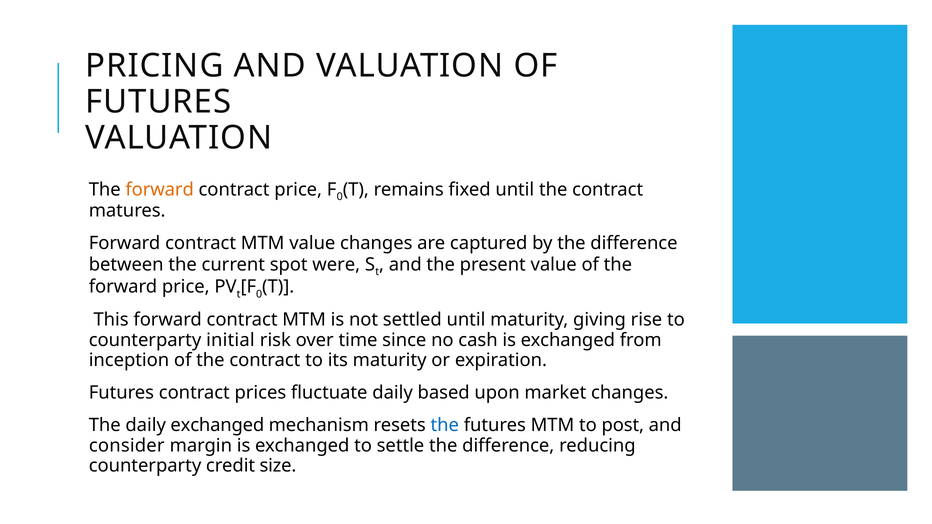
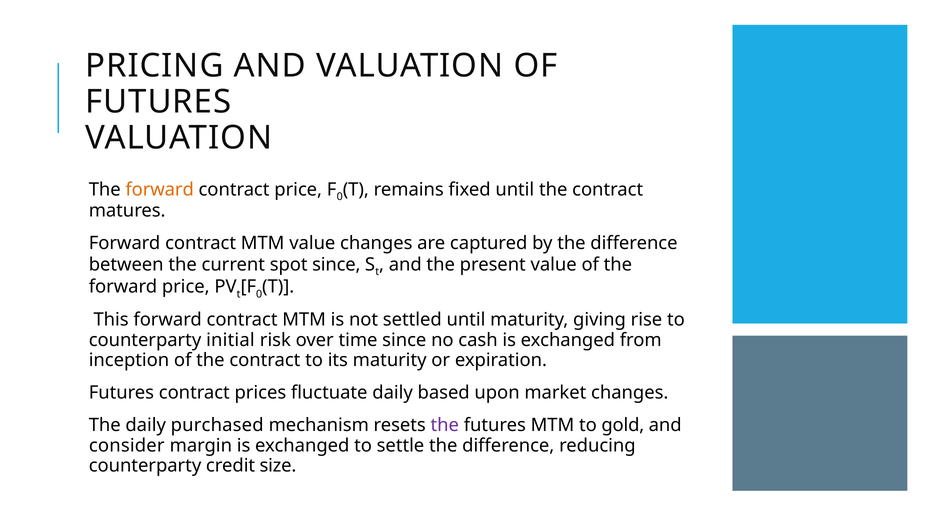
spot were: were -> since (336, 265)
daily exchanged: exchanged -> purchased (217, 425)
the colour: blue -> purple (445, 425)
post: post -> gold (623, 425)
